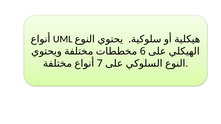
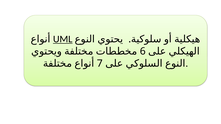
UML underline: none -> present (63, 39)
